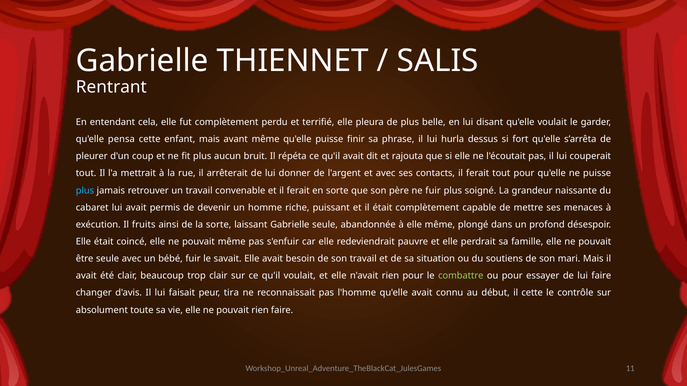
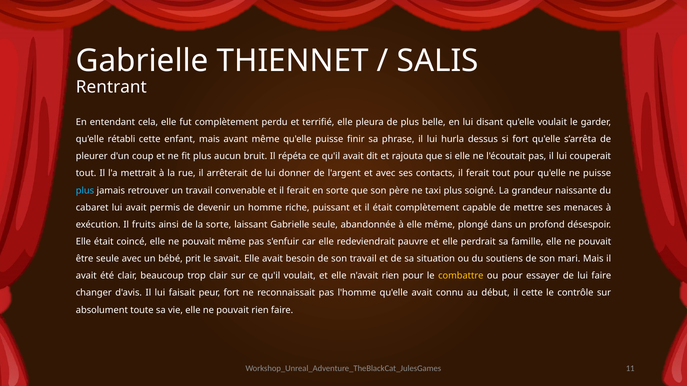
pensa: pensa -> rétabli (121, 139)
ne fuir: fuir -> taxi (433, 191)
bébé fuir: fuir -> prit (193, 259)
combattre colour: light green -> yellow (461, 276)
peur tira: tira -> fort (231, 293)
